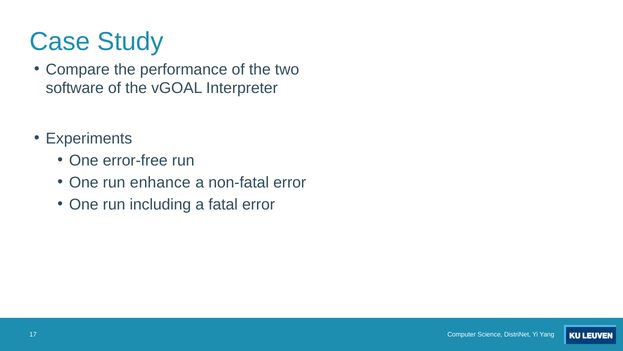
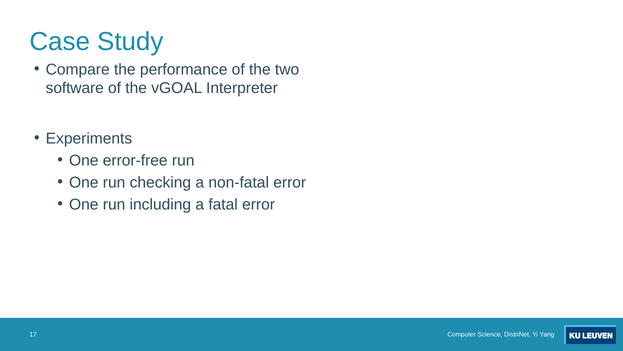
enhance: enhance -> checking (160, 182)
